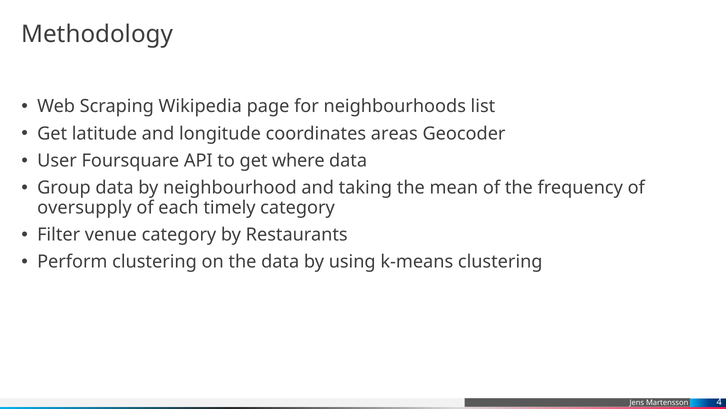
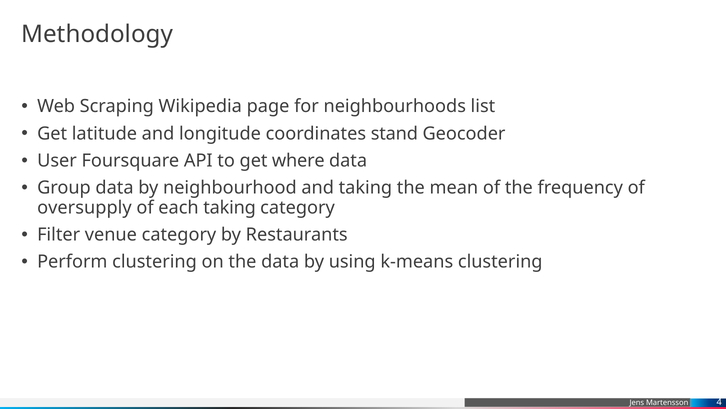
areas: areas -> stand (394, 133)
each timely: timely -> taking (230, 207)
